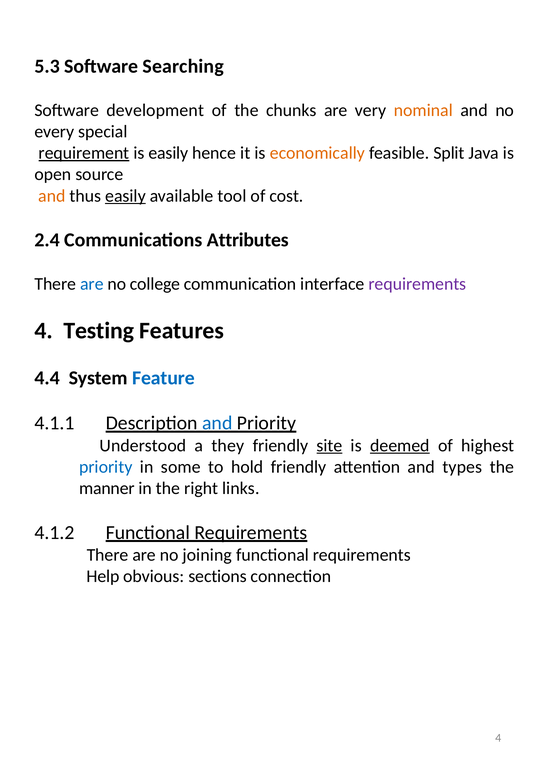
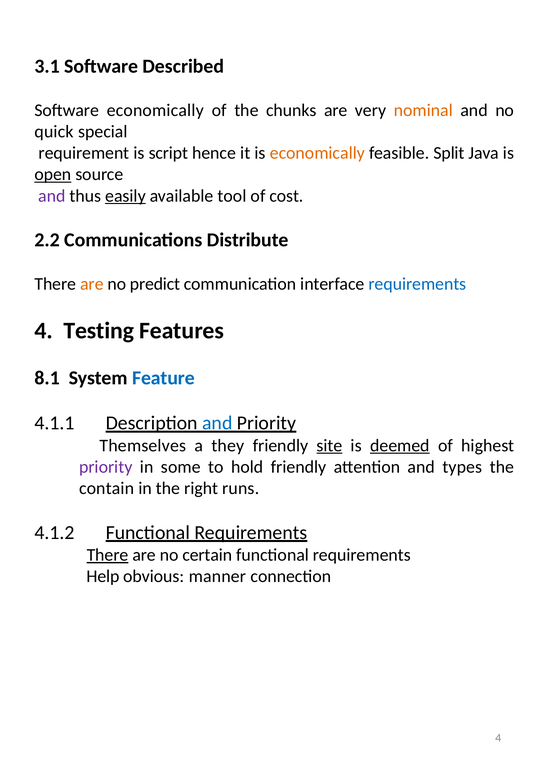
5.3: 5.3 -> 3.1 (47, 66)
Searching: Searching -> Described (183, 66)
Software development: development -> economically (155, 110)
every: every -> quick (54, 132)
requirement underline: present -> none (84, 153)
is easily: easily -> script (168, 153)
open underline: none -> present (53, 174)
and colour: orange -> purple (52, 196)
2.4: 2.4 -> 2.2 (47, 240)
Attributes: Attributes -> Distribute (248, 240)
are colour: blue -> orange (92, 284)
college: college -> predict (155, 284)
requirements colour: purple -> blue (417, 284)
4.4: 4.4 -> 8.1 (47, 378)
Understood: Understood -> Themselves (143, 445)
priority colour: blue -> purple (106, 467)
manner: manner -> contain (107, 488)
links: links -> runs (241, 488)
There underline: none -> present (108, 555)
joining: joining -> certain (207, 555)
sections: sections -> manner (217, 576)
